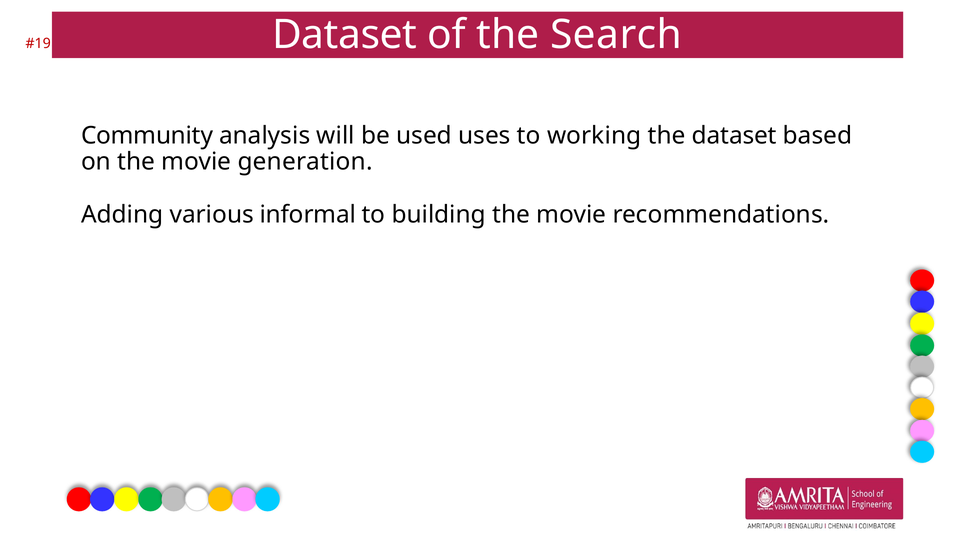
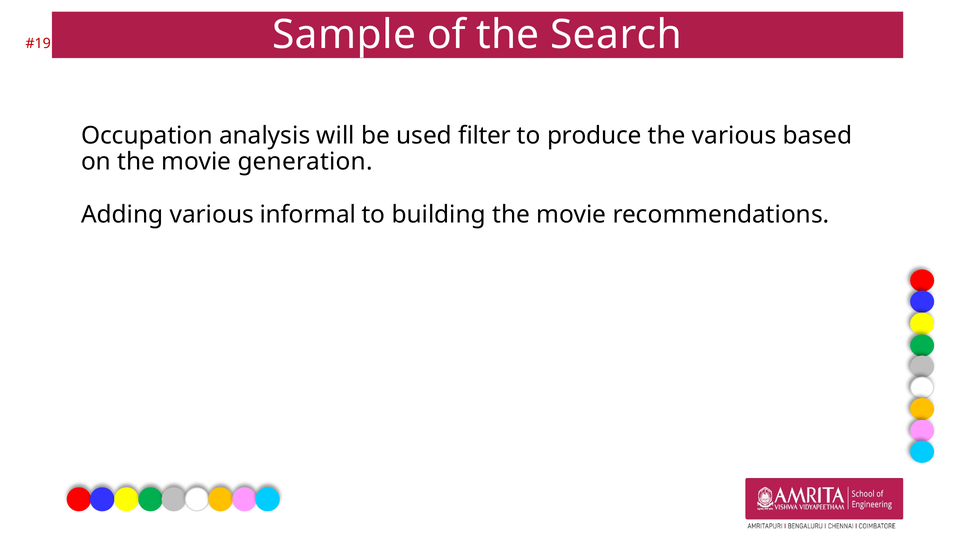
Dataset: Dataset -> Sample (344, 35)
Community: Community -> Occupation (147, 136)
uses: uses -> filter (485, 136)
working: working -> produce (594, 136)
the dataset: dataset -> various (734, 136)
